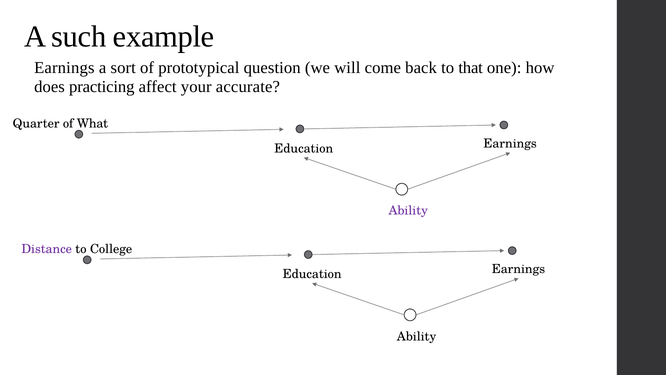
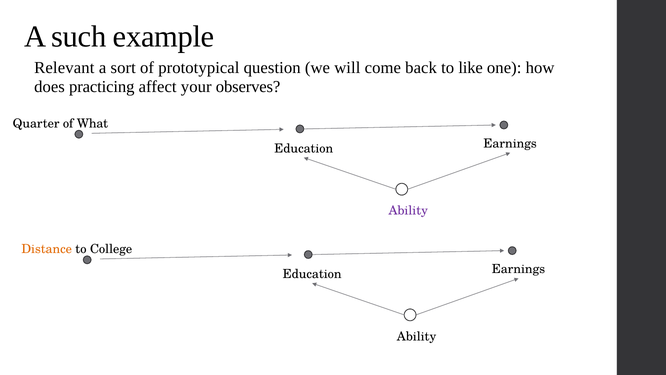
Earnings: Earnings -> Relevant (64, 68)
that: that -> like (471, 68)
accurate: accurate -> observes (248, 87)
Distance colour: purple -> orange (47, 249)
